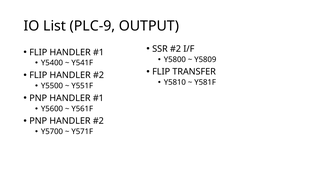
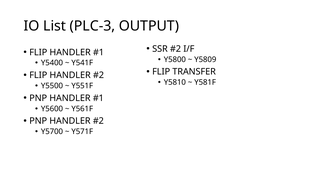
PLC-9: PLC-9 -> PLC-3 (92, 26)
